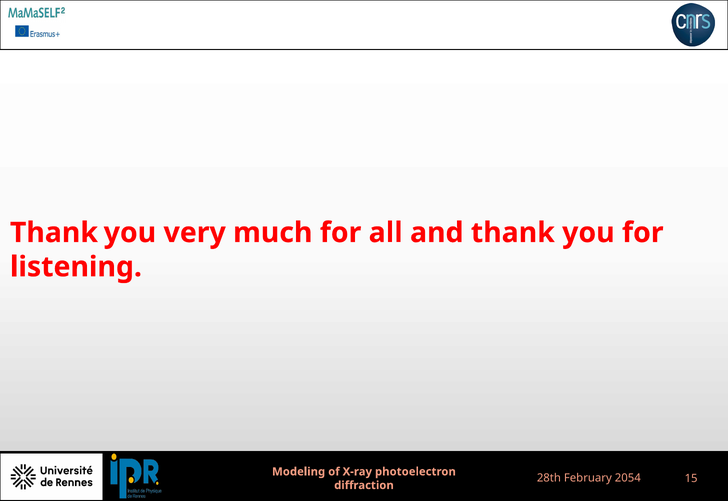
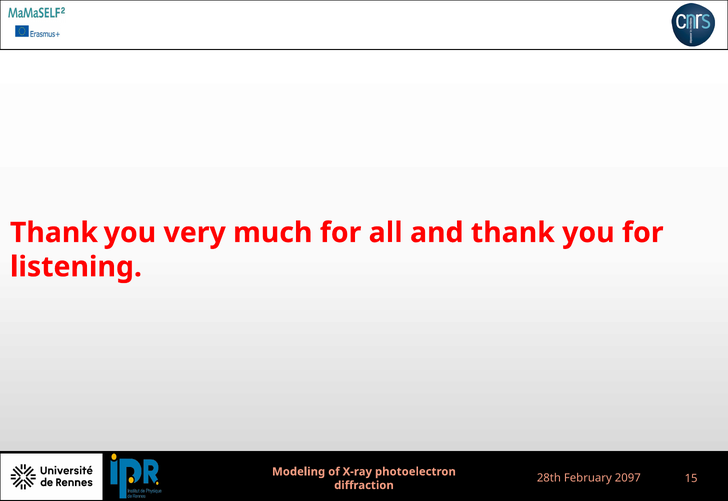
2054: 2054 -> 2097 (628, 478)
